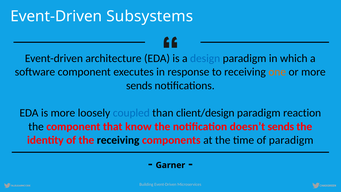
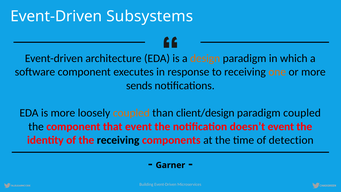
design colour: blue -> orange (205, 58)
coupled colour: blue -> orange (131, 113)
paradigm reaction: reaction -> coupled (302, 113)
that know: know -> event (138, 126)
doesn’t sends: sends -> event (281, 126)
of paradigm: paradigm -> detection (291, 140)
